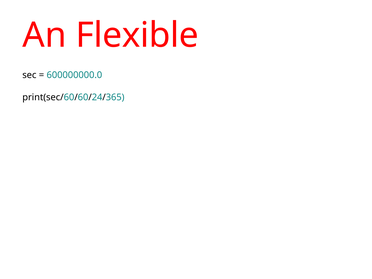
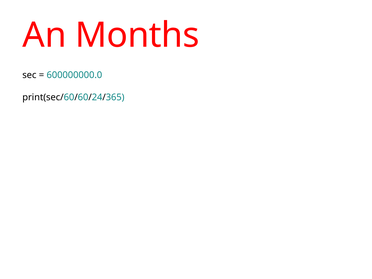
Flexible: Flexible -> Months (137, 35)
